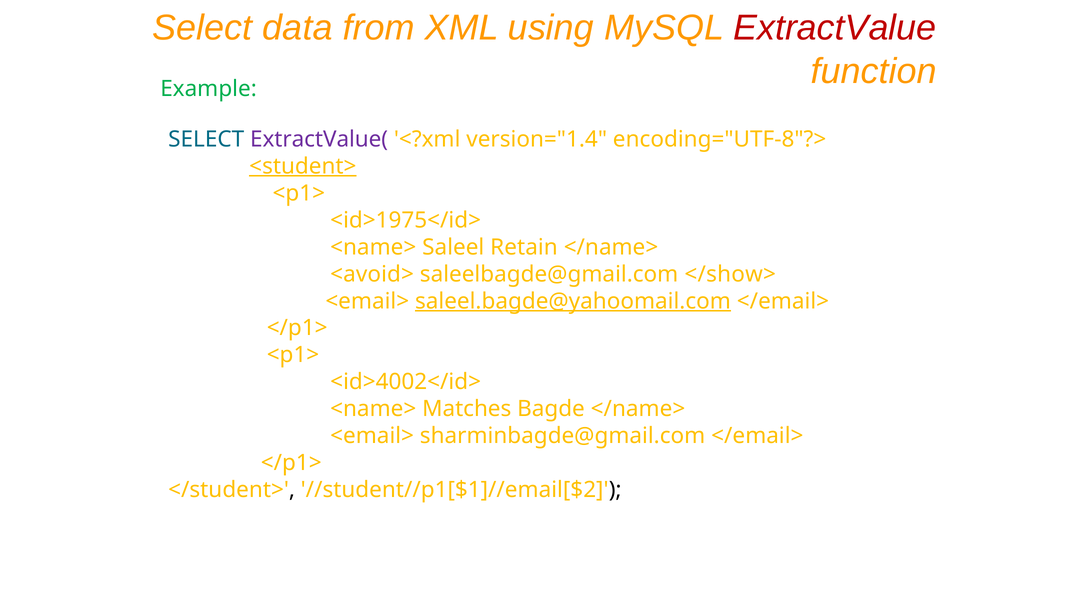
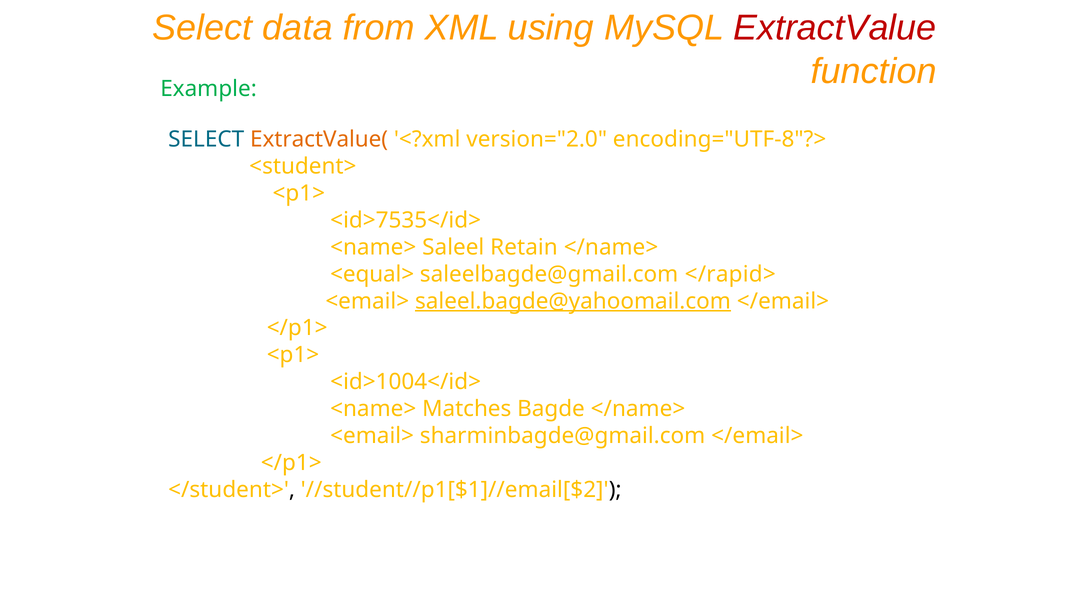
ExtractValue( colour: purple -> orange (319, 139)
version="1.4: version="1.4 -> version="2.0 (537, 139)
<student> underline: present -> none (303, 166)
<id>1975</id>: <id>1975</id> -> <id>7535</id> (406, 220)
<avoid>: <avoid> -> <equal> (372, 274)
</show>: </show> -> </rapid> (730, 274)
<id>4002</id>: <id>4002</id> -> <id>1004</id> (406, 382)
